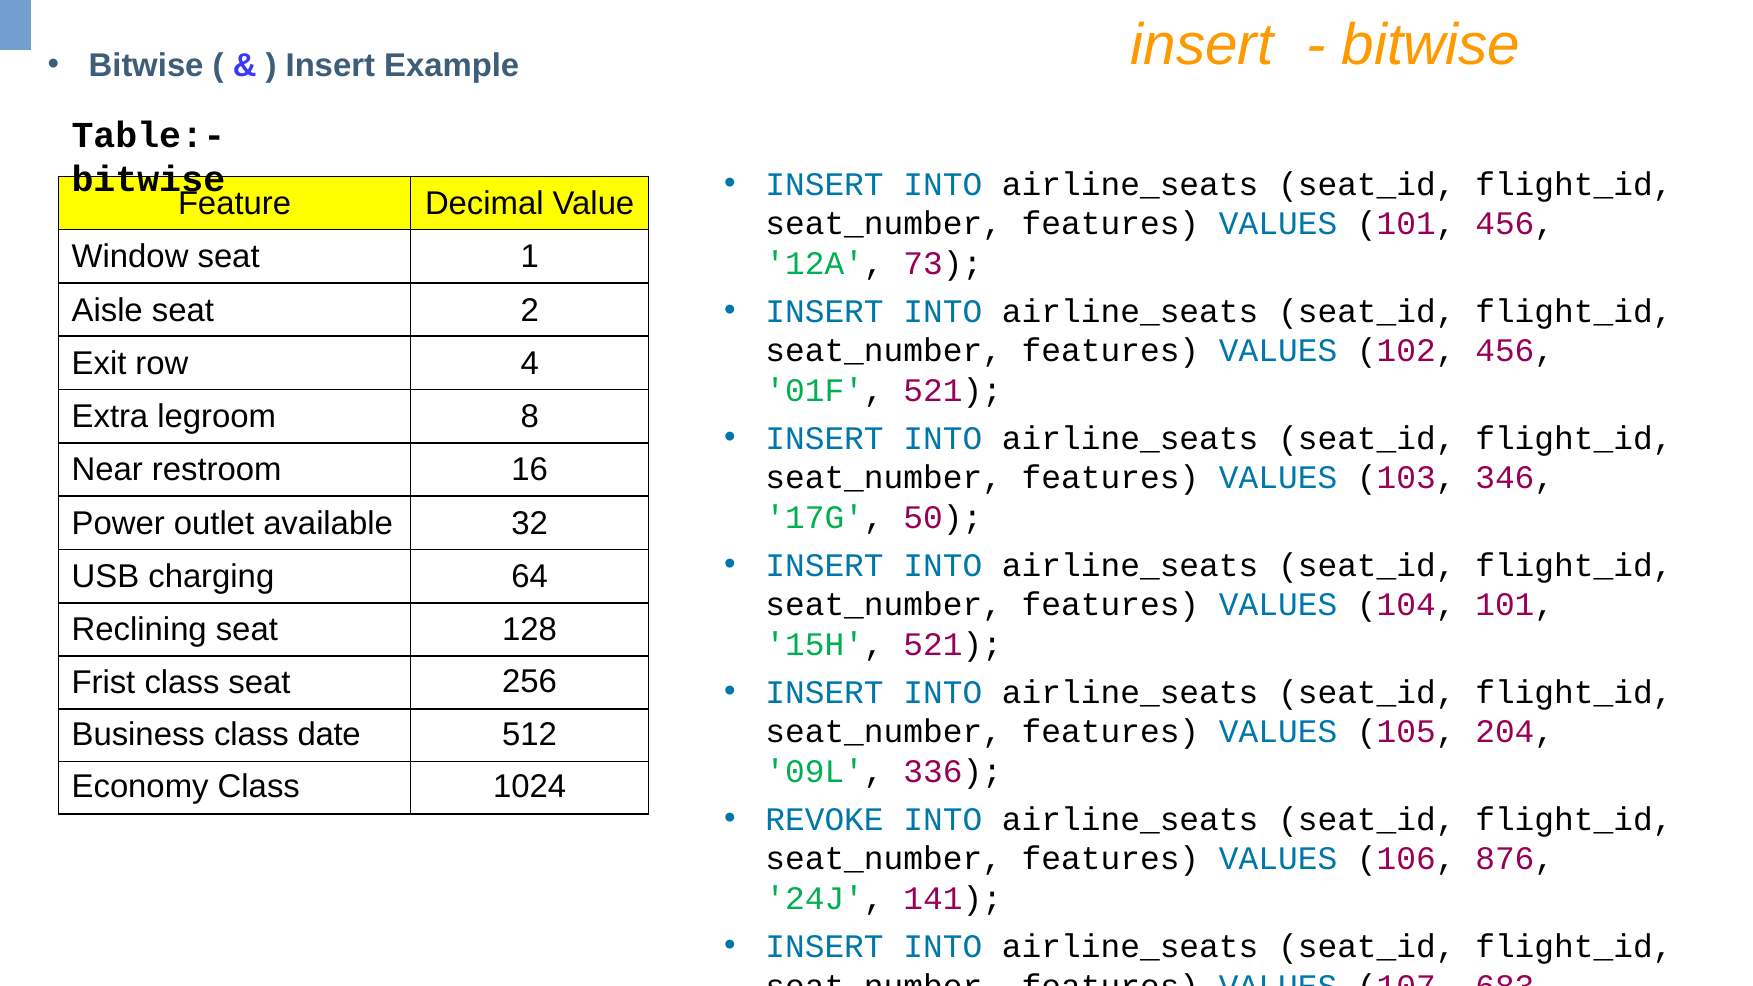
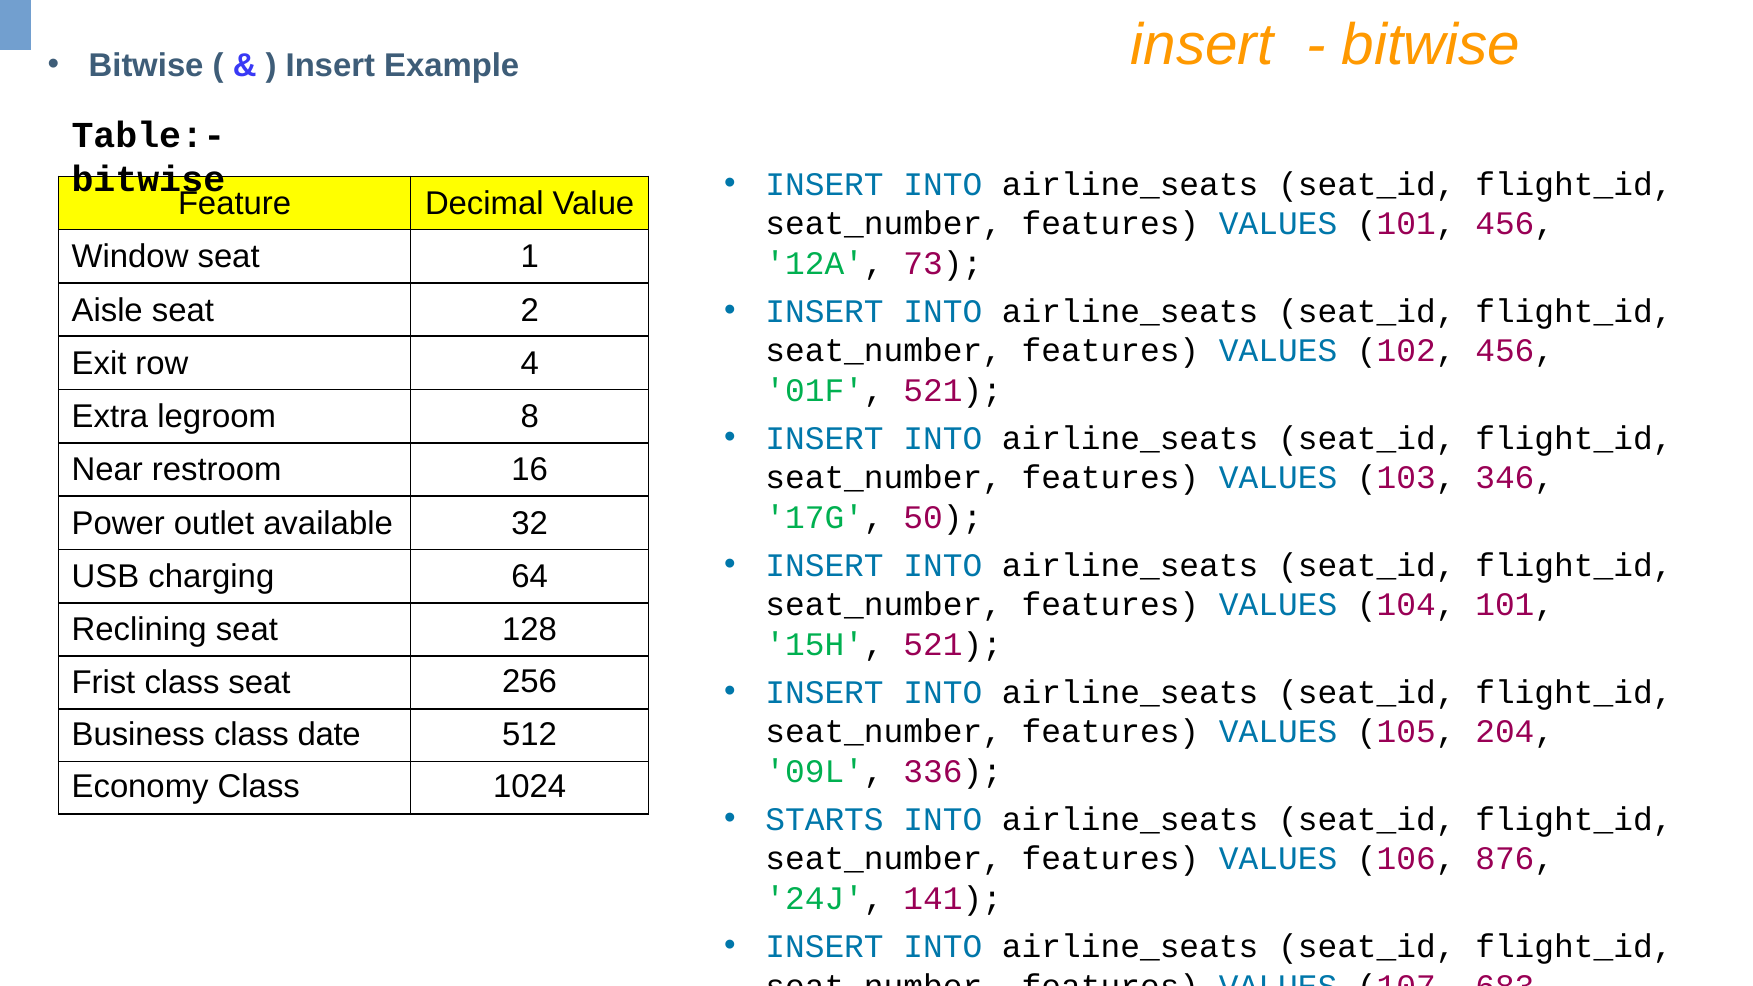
REVOKE: REVOKE -> STARTS (825, 820)
